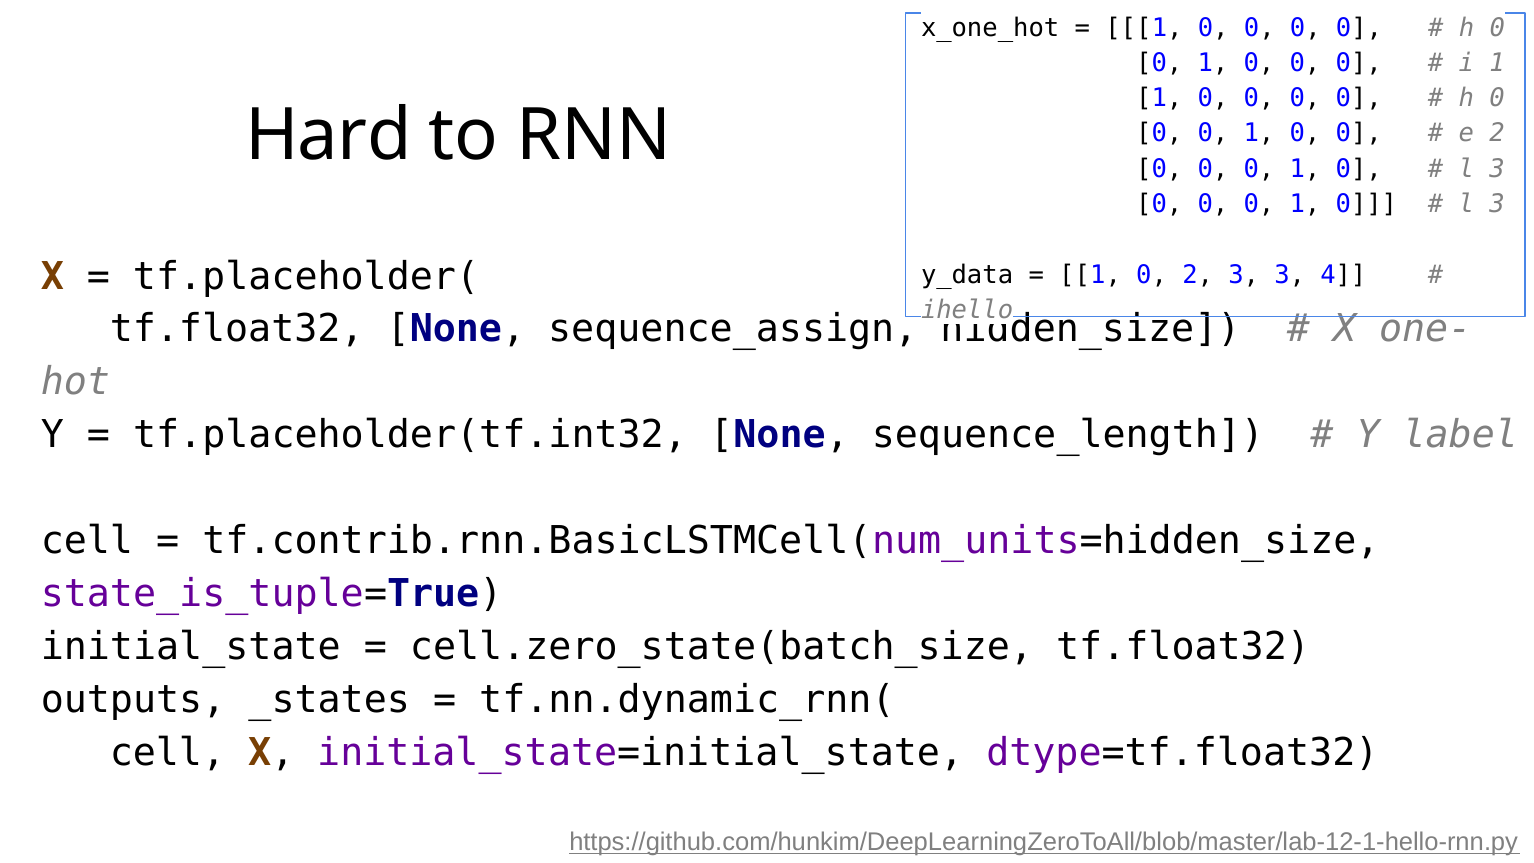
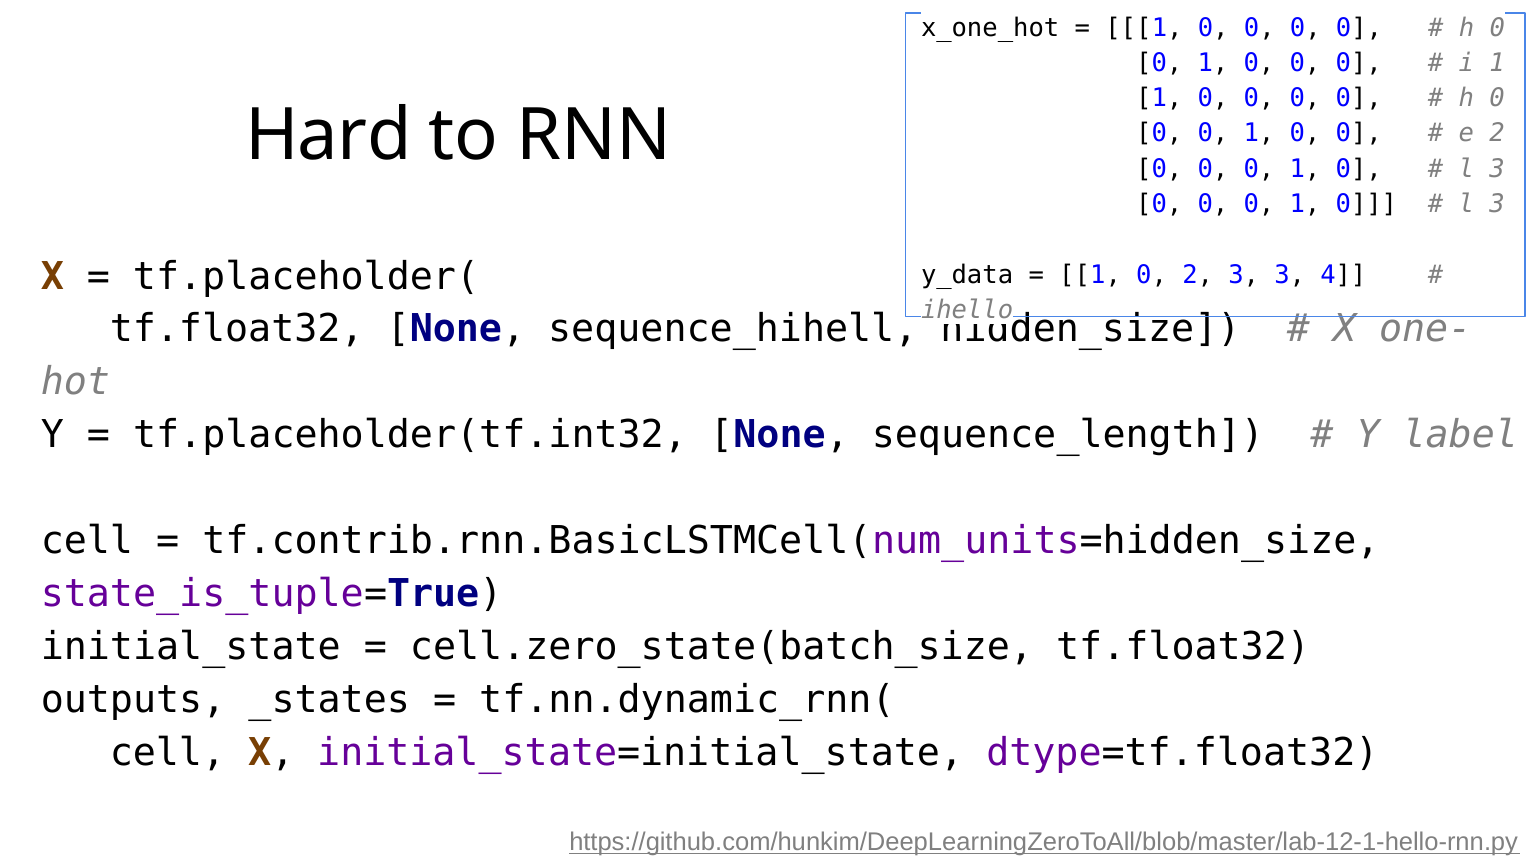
sequence_assign: sequence_assign -> sequence_hihell (733, 329)
